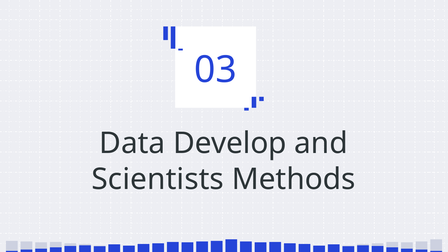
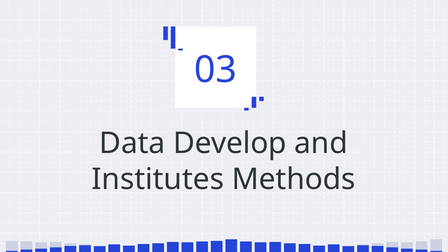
Scientists: Scientists -> Institutes (158, 179)
